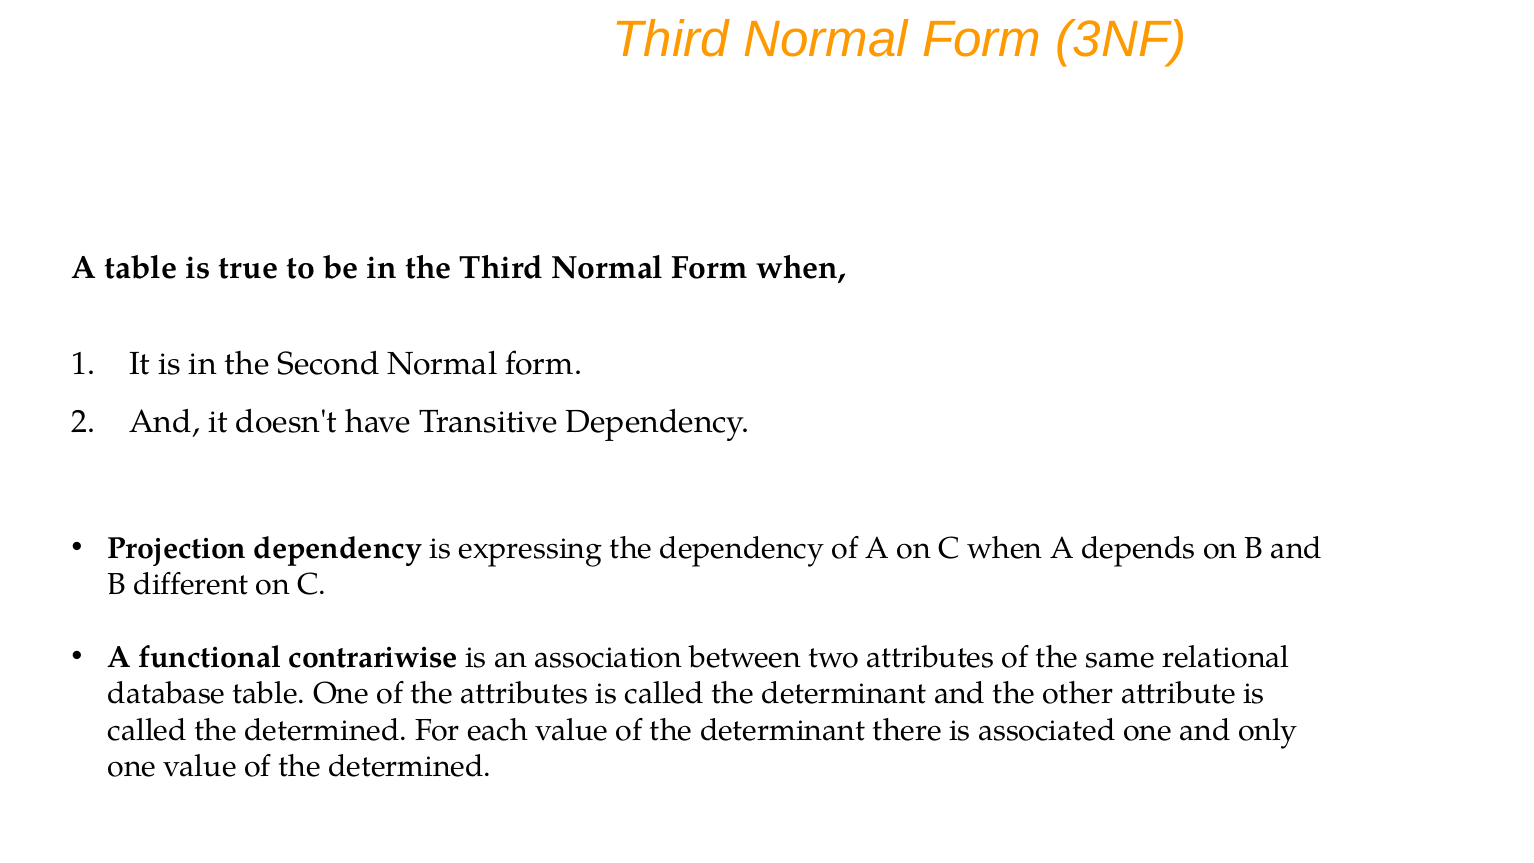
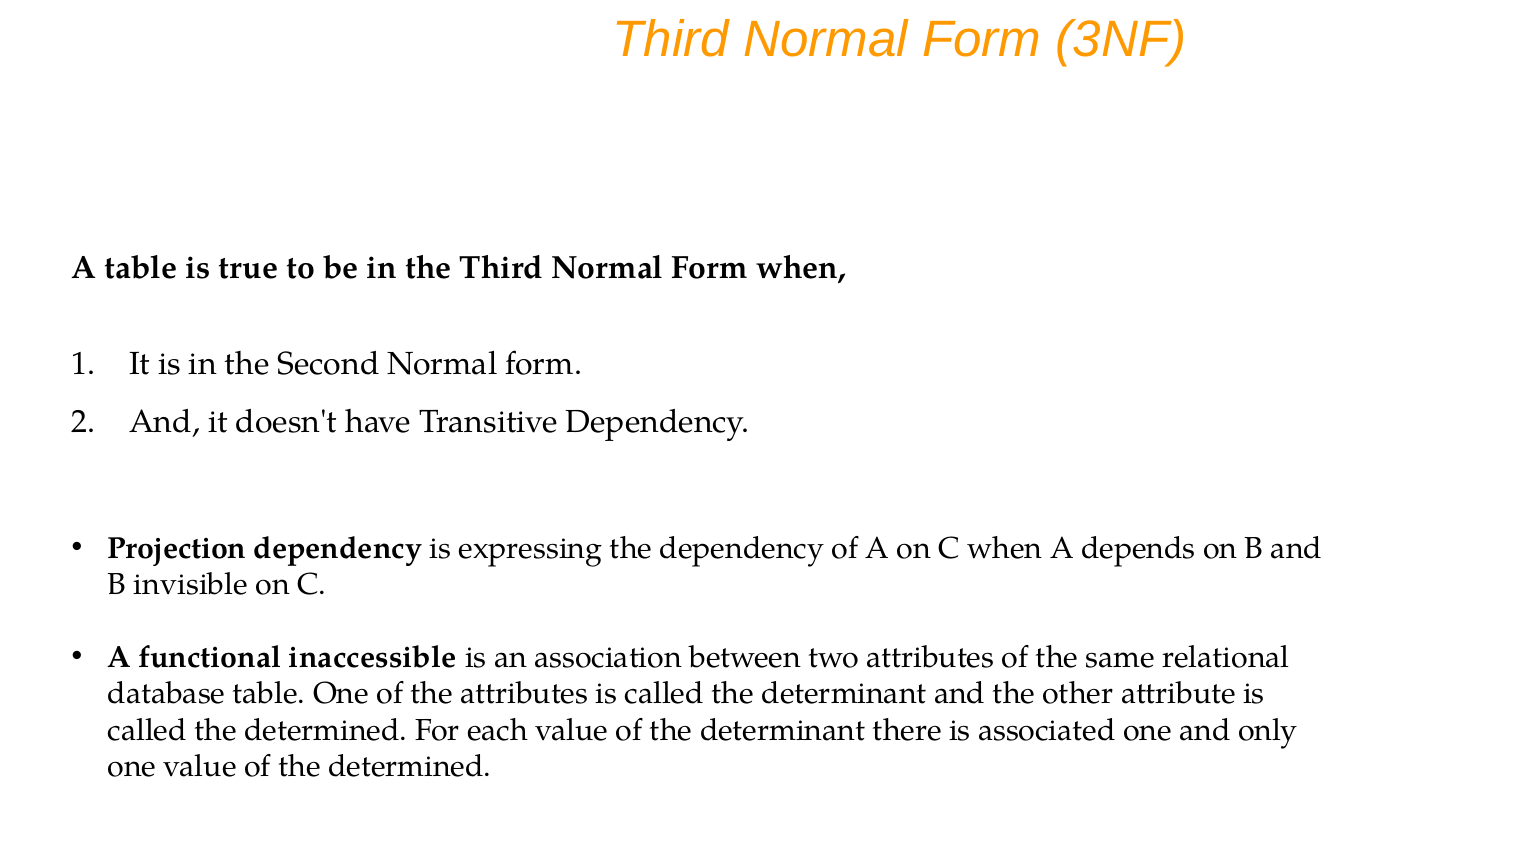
different: different -> invisible (191, 584)
contrariwise: contrariwise -> inaccessible (373, 657)
